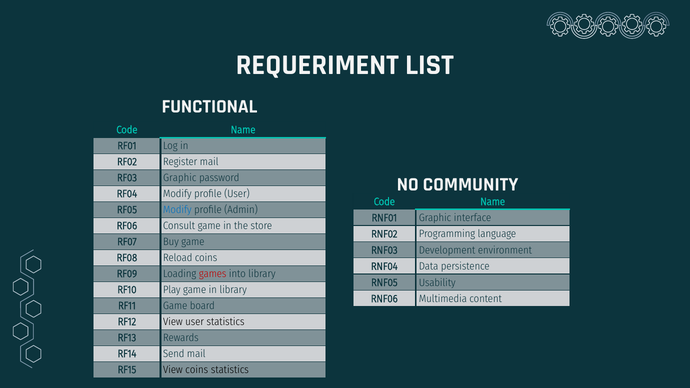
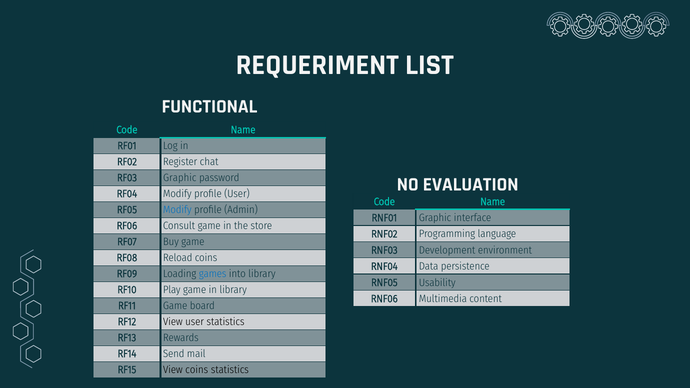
Register mail: mail -> chat (209, 162)
COMMUNITY: COMMUNITY -> EVALUATION (471, 185)
games colour: red -> blue (213, 274)
